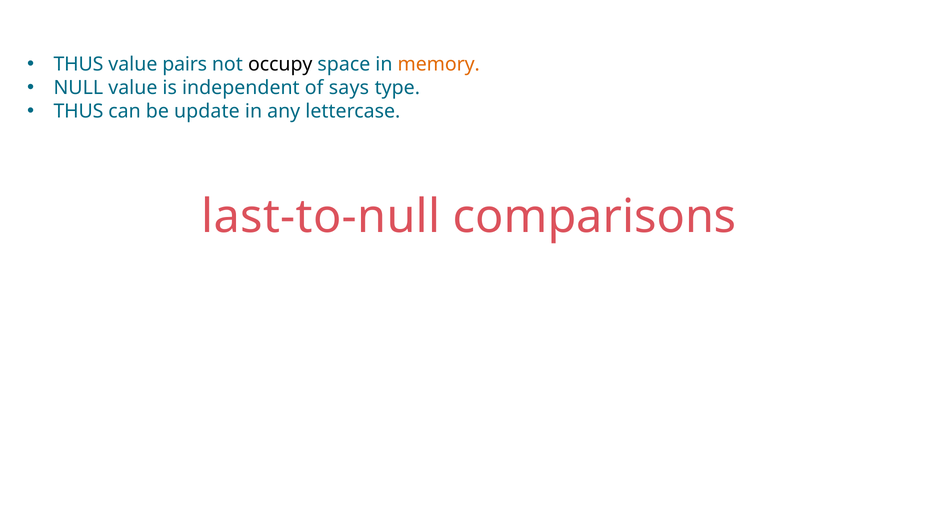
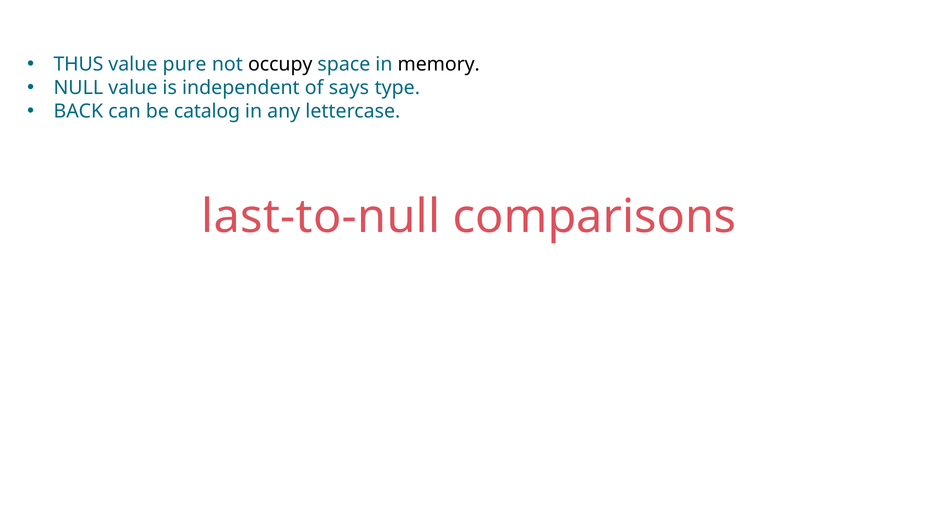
pairs: pairs -> pure (185, 64)
memory colour: orange -> black (439, 64)
THUS: THUS -> BACK (78, 111)
update: update -> catalog (207, 111)
